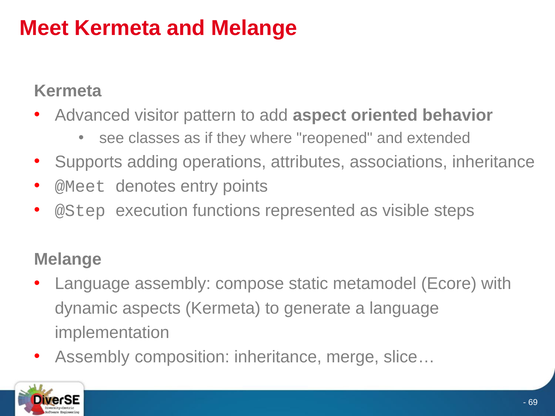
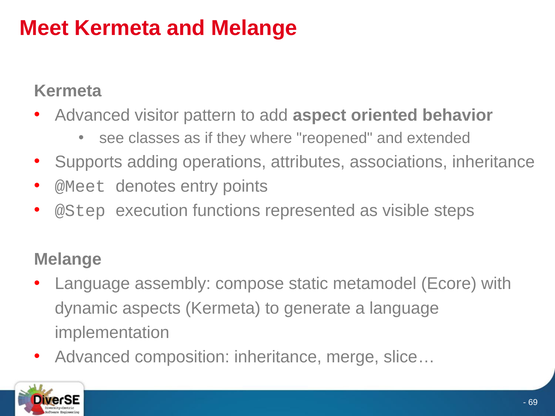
Assembly: Assembly -> Advanced (92, 357)
